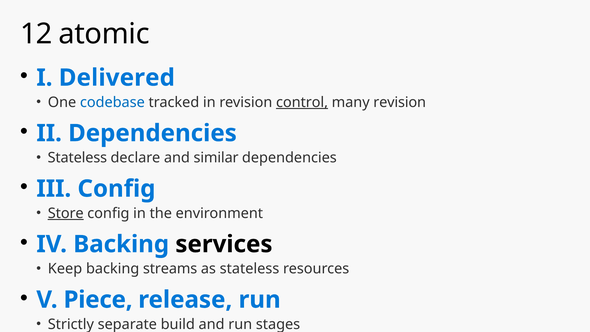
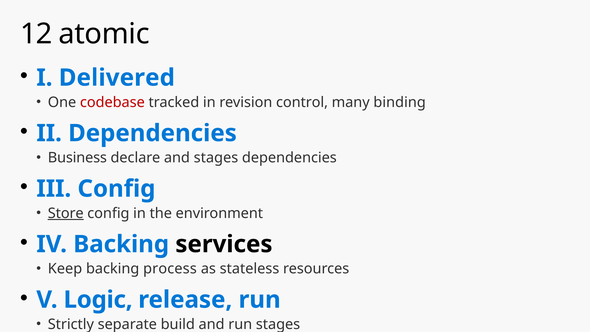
codebase colour: blue -> red (112, 102)
control underline: present -> none (302, 102)
many revision: revision -> binding (400, 102)
Stateless: Stateless -> Business (77, 158)
and similar: similar -> stages (216, 158)
streams: streams -> process (170, 269)
Piece: Piece -> Logic (98, 300)
